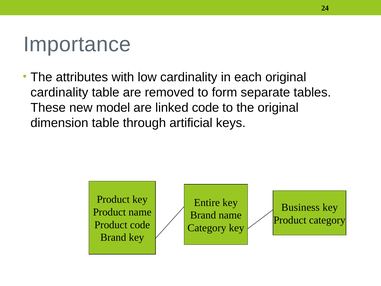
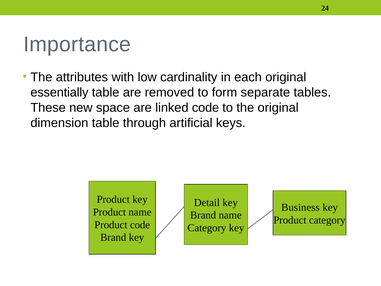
cardinality: cardinality -> essentially (59, 92)
model: model -> space (113, 108)
Entire: Entire -> Detail (207, 202)
